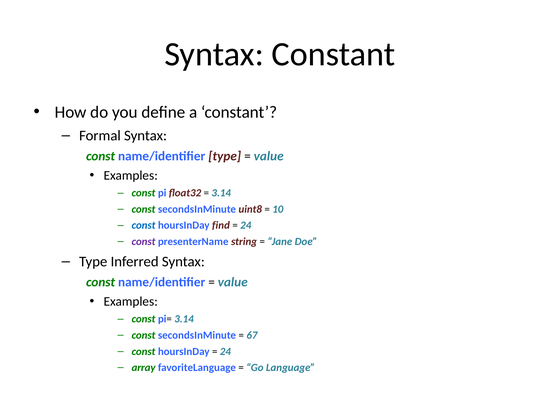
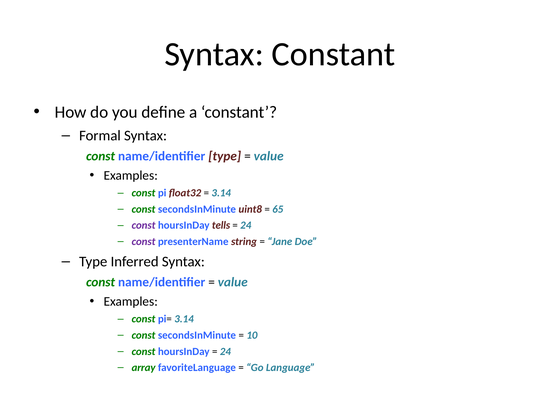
10: 10 -> 65 (278, 209)
const colour: blue -> purple (144, 225)
find: find -> tells (221, 225)
67: 67 -> 10 (252, 335)
